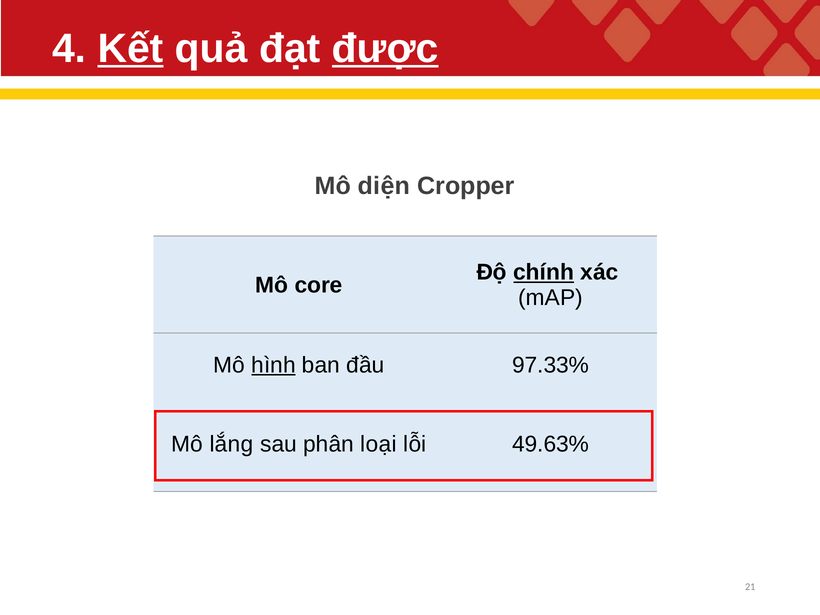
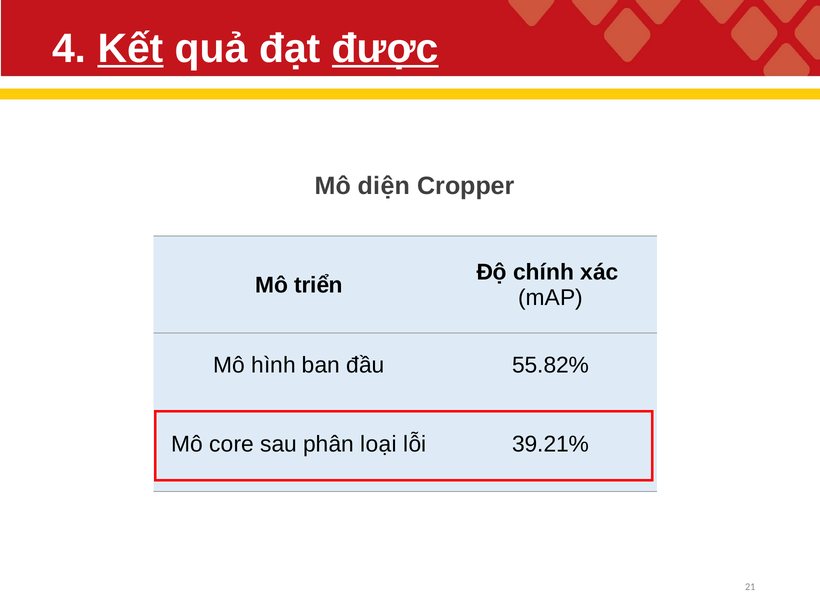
chính underline: present -> none (544, 272)
core: core -> triển (319, 285)
hình underline: present -> none (274, 365)
97.33%: 97.33% -> 55.82% (551, 365)
lắng: lắng -> core (232, 444)
49.63%: 49.63% -> 39.21% (551, 444)
